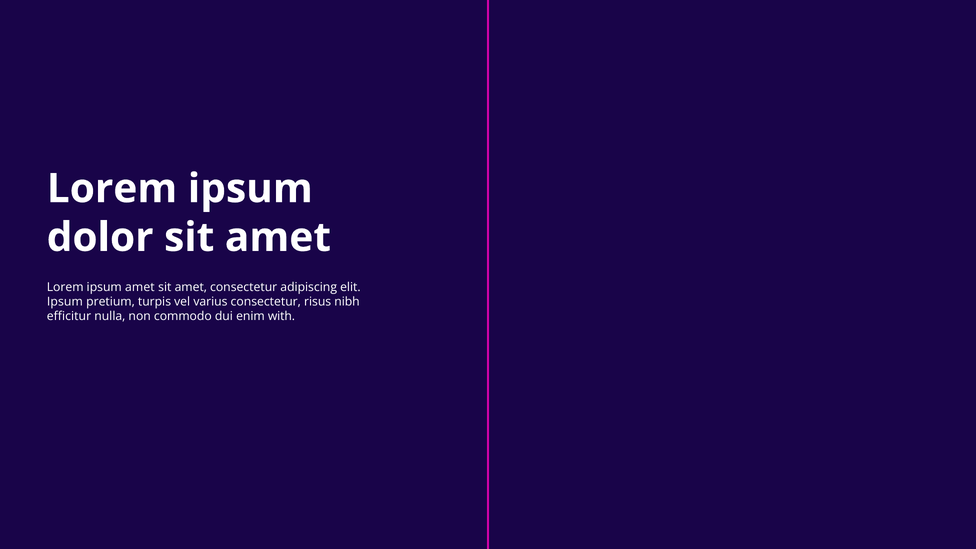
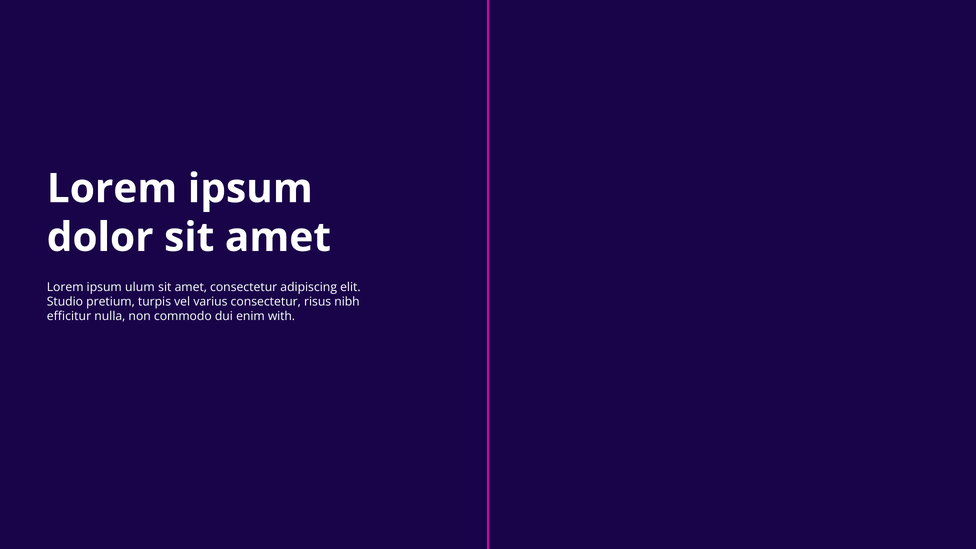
ipsum amet: amet -> ulum (140, 287)
Ipsum: Ipsum -> Studio (65, 302)
